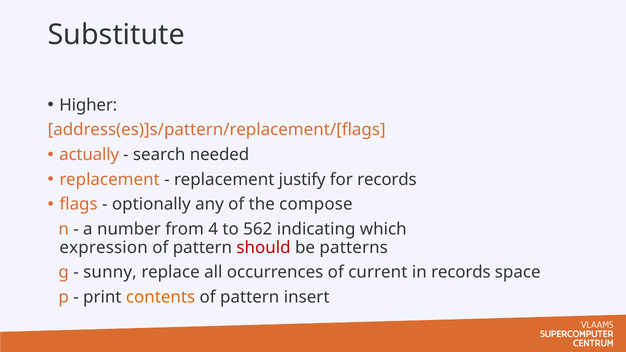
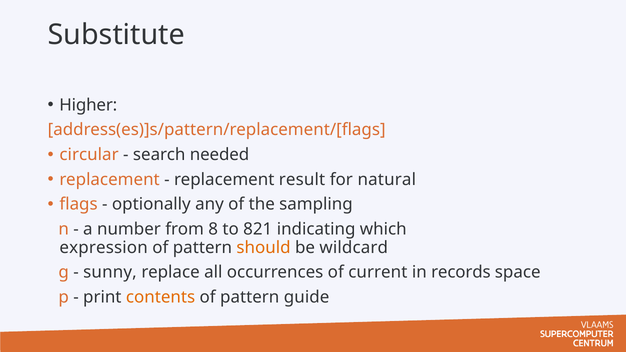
actually: actually -> circular (89, 155)
justify: justify -> result (302, 180)
for records: records -> natural (387, 180)
compose: compose -> sampling (316, 204)
4: 4 -> 8 (213, 229)
562: 562 -> 821 (258, 229)
should colour: red -> orange (264, 248)
patterns: patterns -> wildcard (354, 248)
insert: insert -> guide (307, 297)
